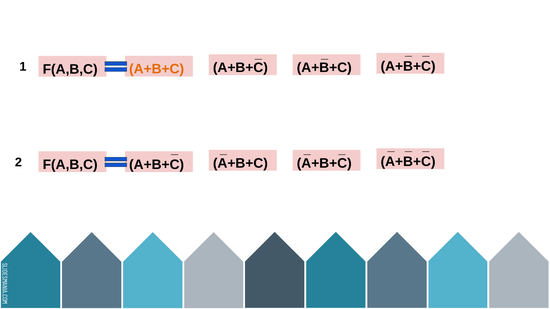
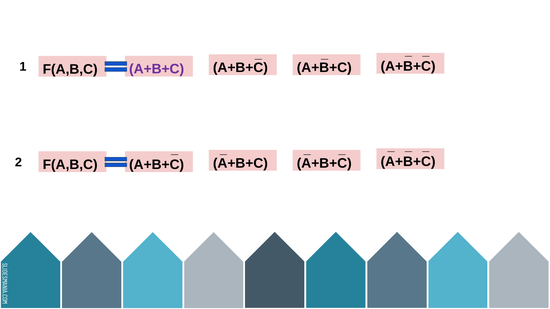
A+B+C colour: orange -> purple (157, 69)
